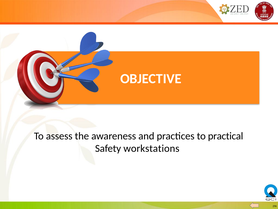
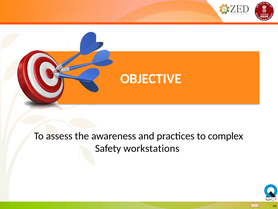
practical: practical -> complex (226, 136)
